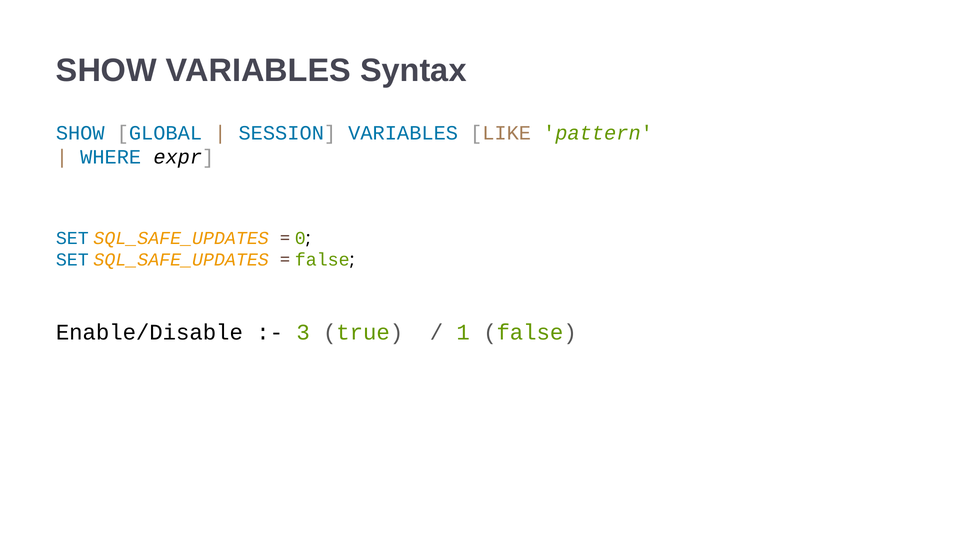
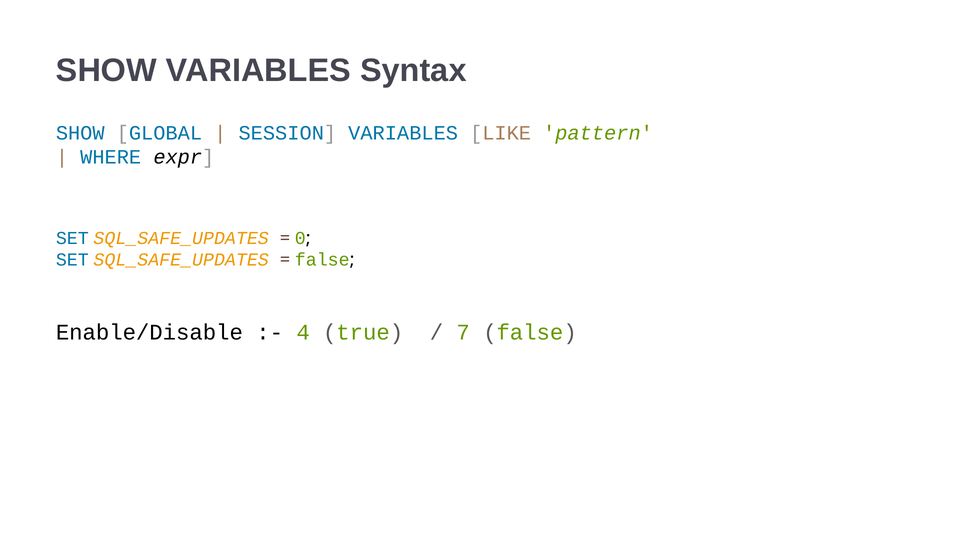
3: 3 -> 4 (303, 332)
1: 1 -> 7 (463, 332)
